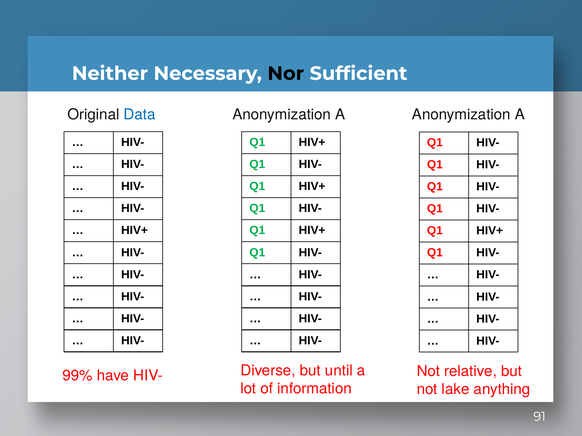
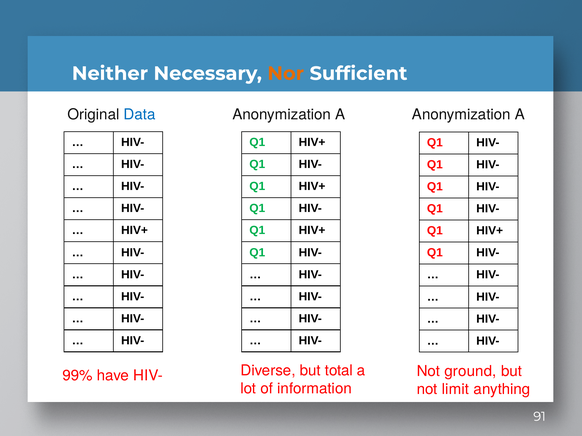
Nor colour: black -> orange (286, 74)
until: until -> total (339, 371)
relative: relative -> ground (470, 371)
lake: lake -> limit (455, 390)
